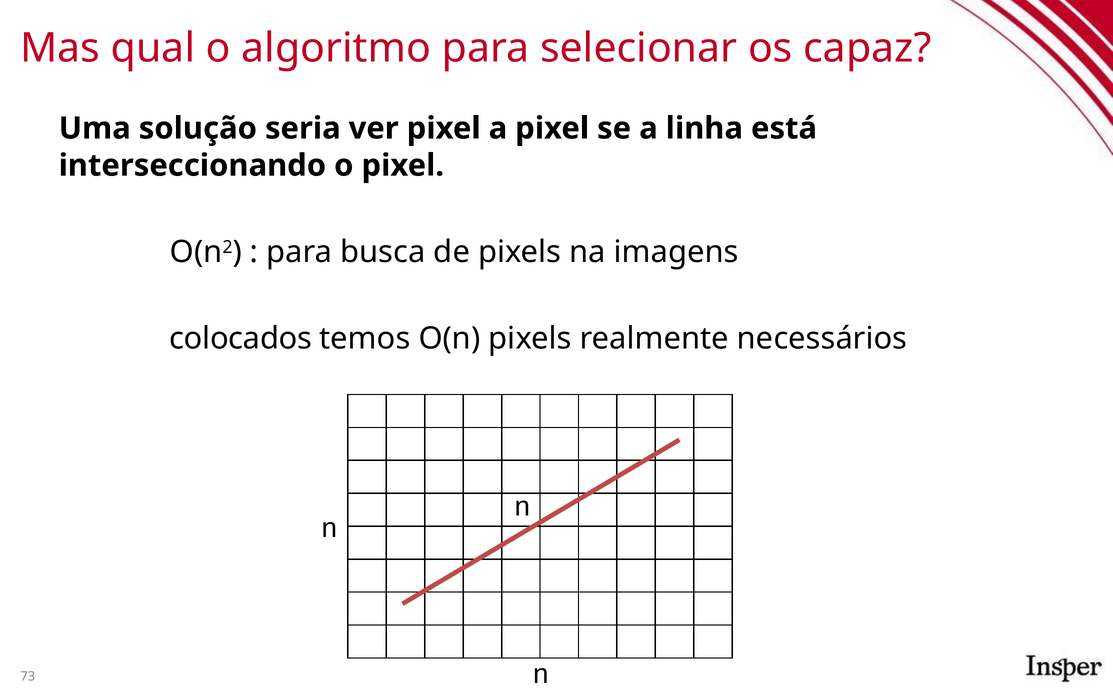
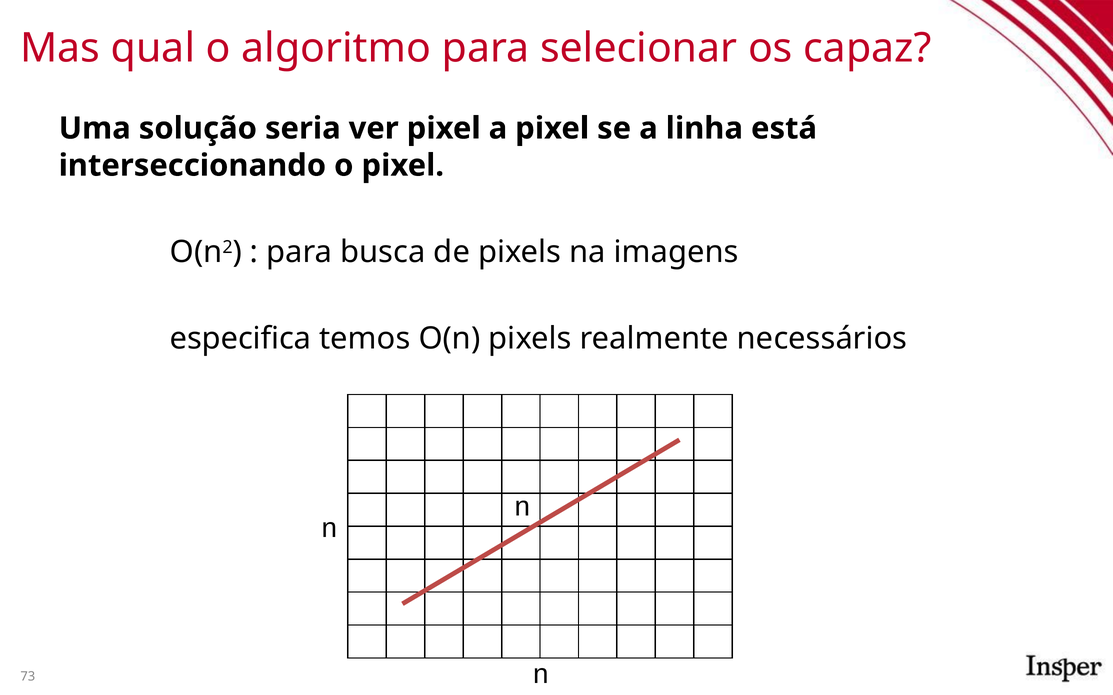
colocados: colocados -> especifica (241, 339)
